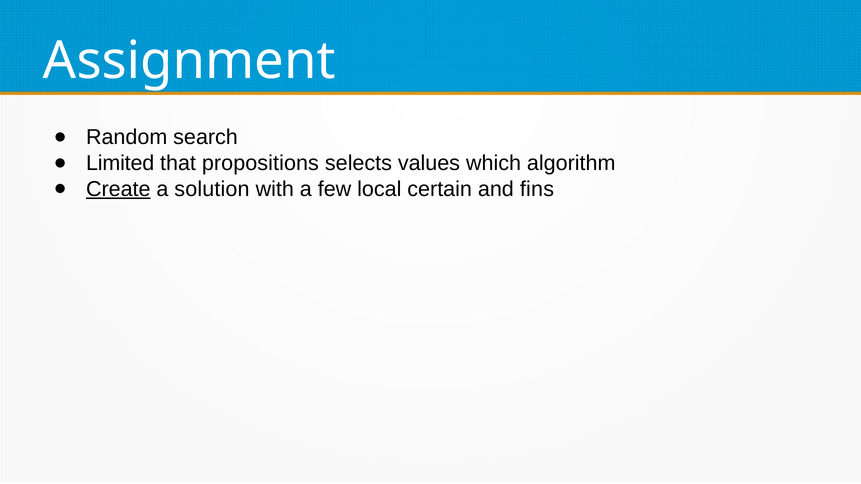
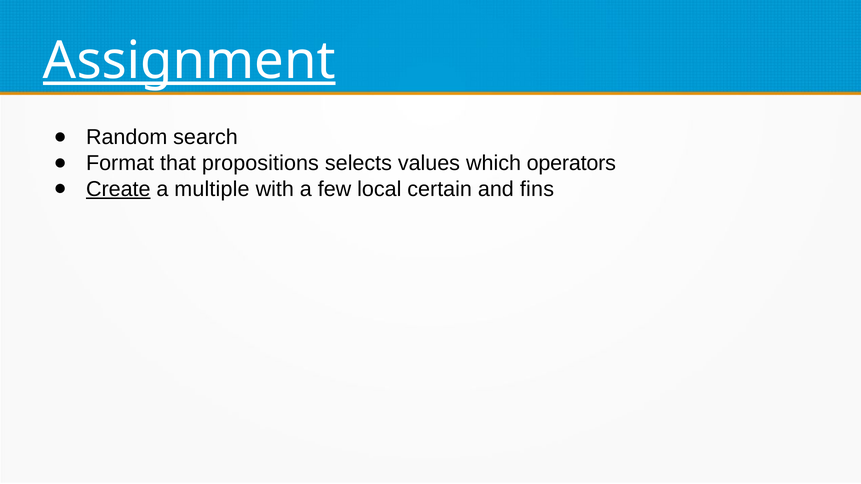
Assignment underline: none -> present (189, 61)
Limited: Limited -> Format (120, 163)
algorithm: algorithm -> operators (571, 163)
solution: solution -> multiple (212, 189)
